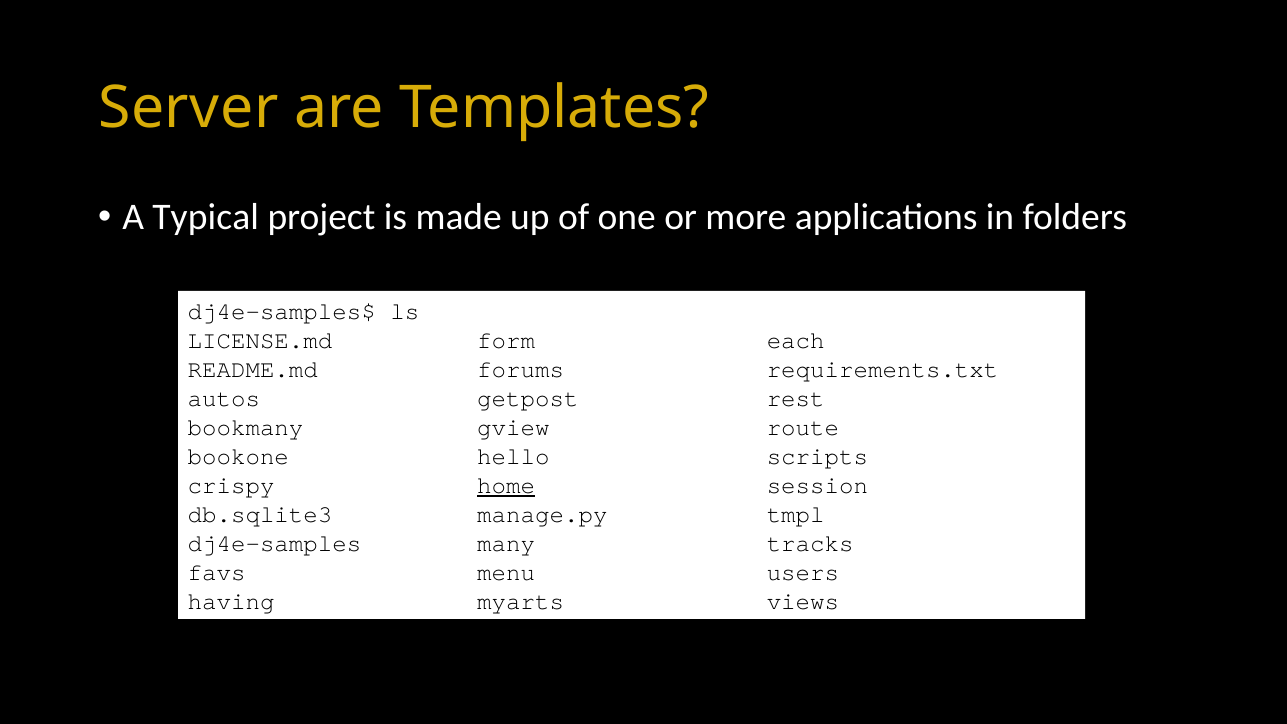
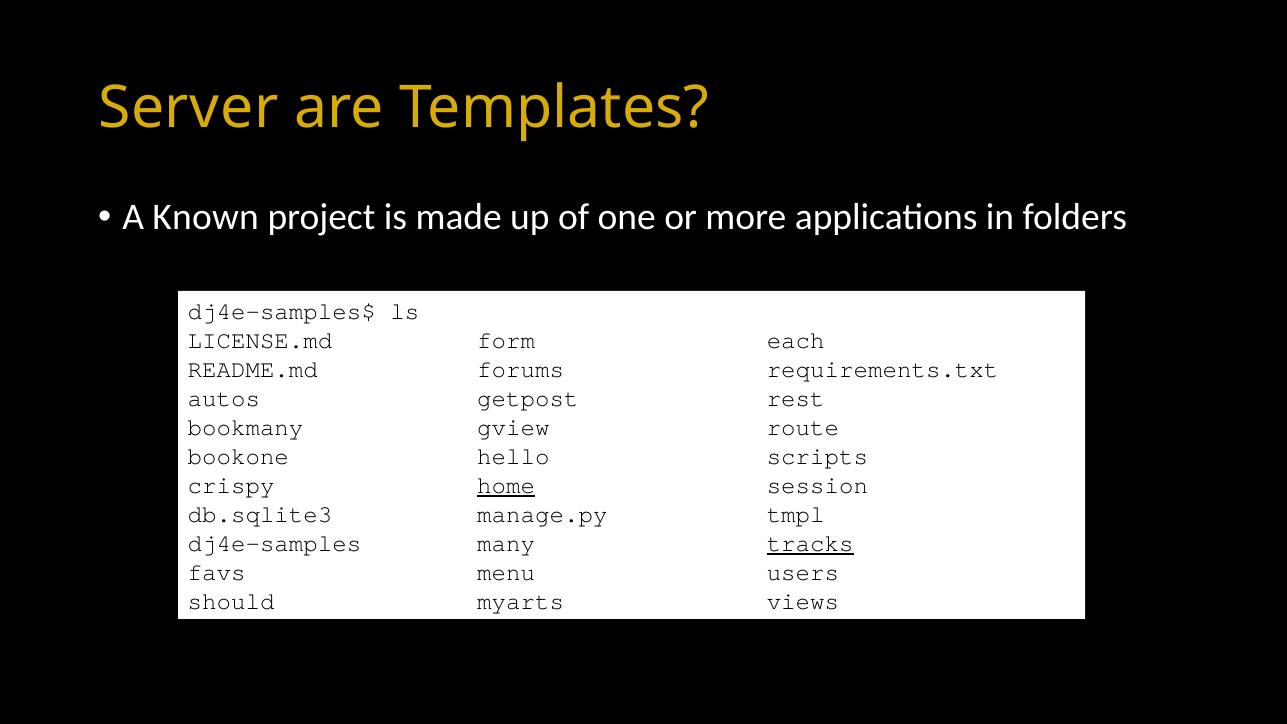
Typical: Typical -> Known (206, 218)
tracks underline: none -> present (810, 544)
having: having -> should (231, 601)
